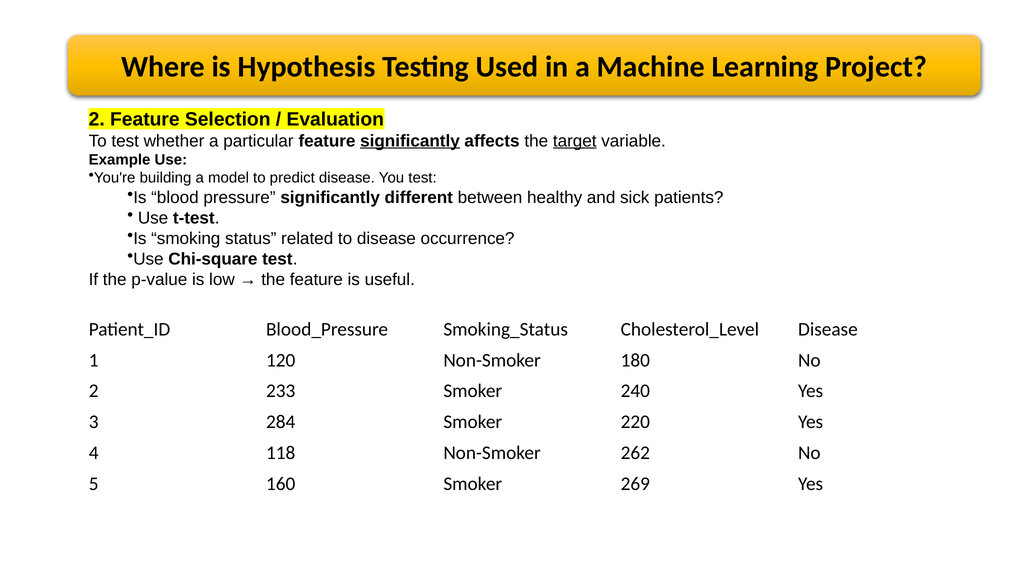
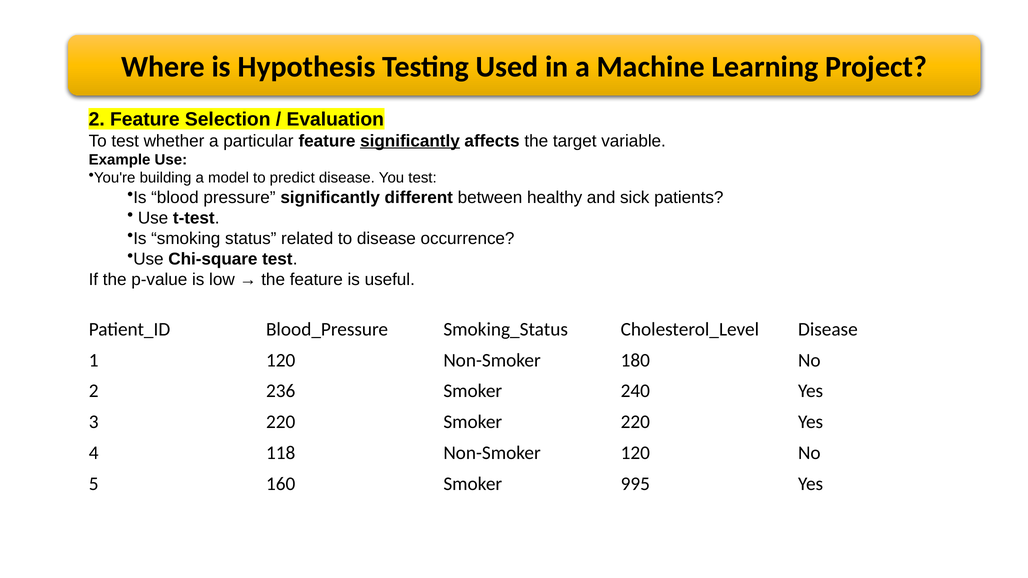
target underline: present -> none (575, 141)
233: 233 -> 236 (281, 391)
3 284: 284 -> 220 (281, 422)
Non-Smoker 262: 262 -> 120 (635, 453)
269: 269 -> 995 (635, 484)
